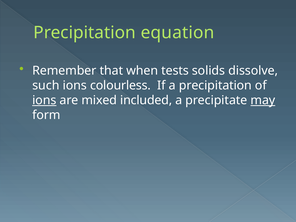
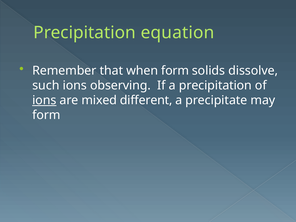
when tests: tests -> form (175, 71)
colourless: colourless -> observing (120, 85)
included: included -> different (146, 100)
may underline: present -> none (263, 100)
